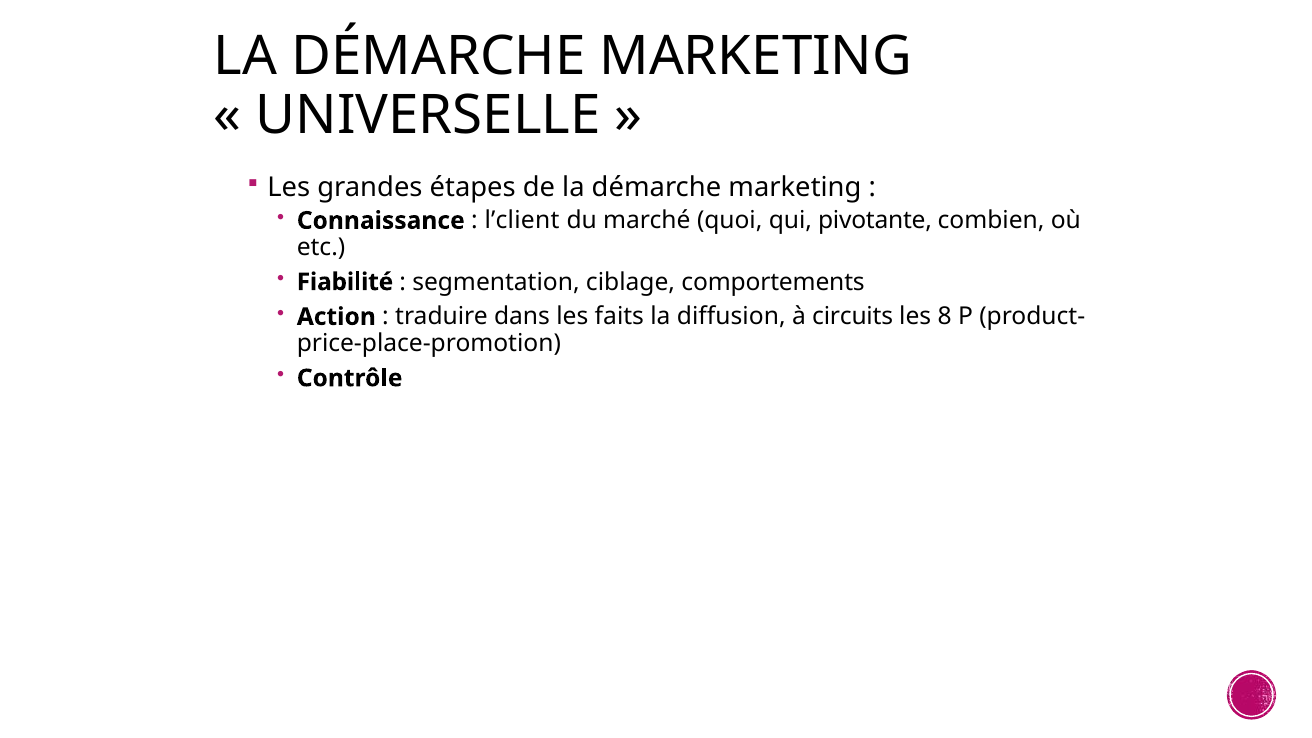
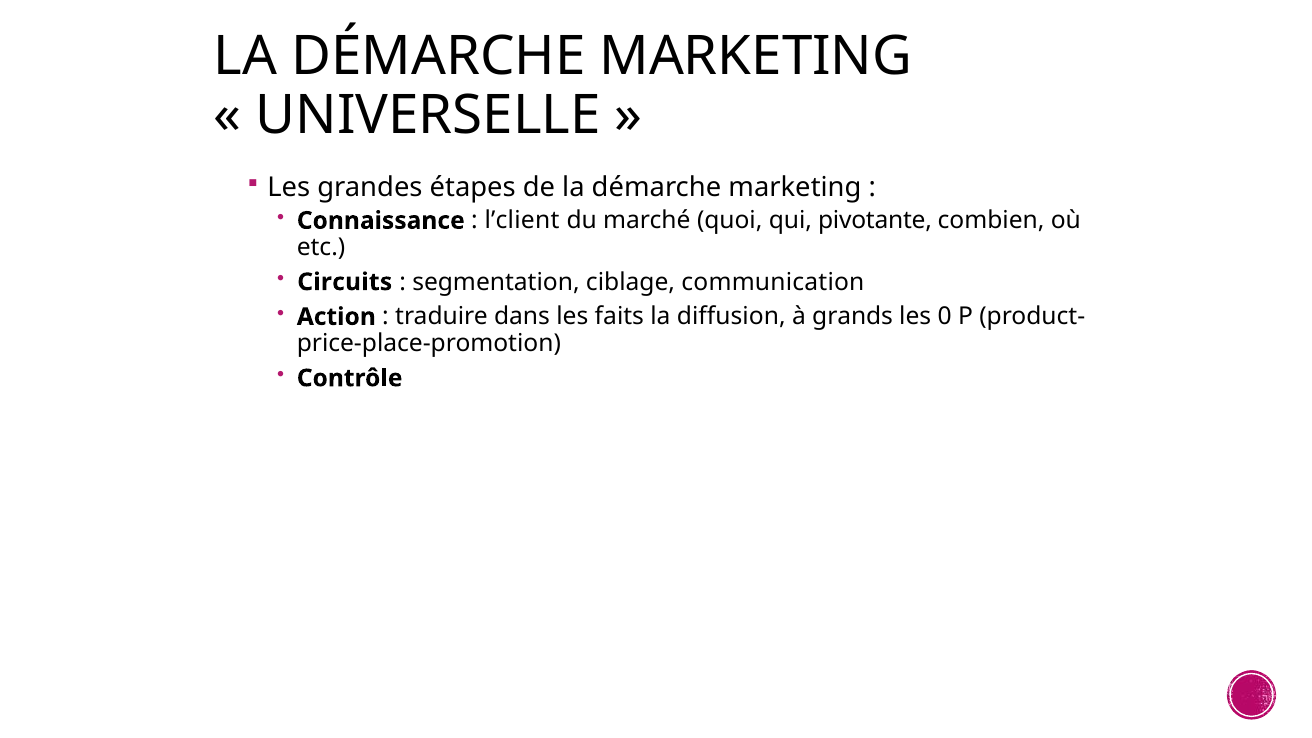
Fiabilité: Fiabilité -> Circuits (345, 282)
comportements: comportements -> communication (773, 282)
circuits: circuits -> grands (853, 317)
8: 8 -> 0 (945, 317)
